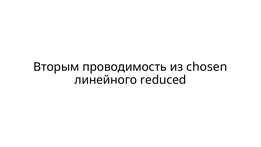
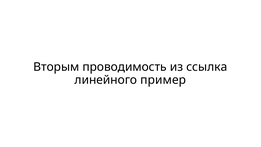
chosen: chosen -> ссылка (207, 67)
reduced: reduced -> пример (163, 80)
